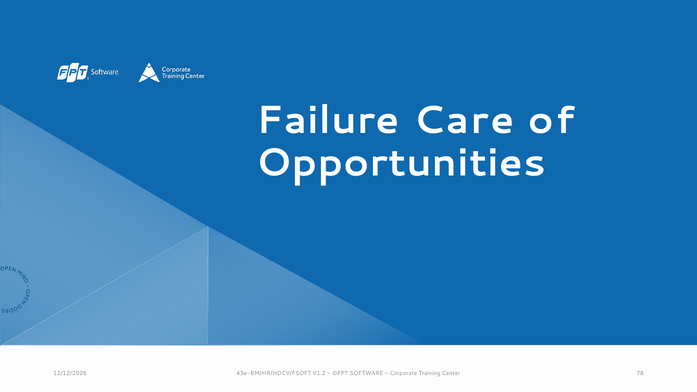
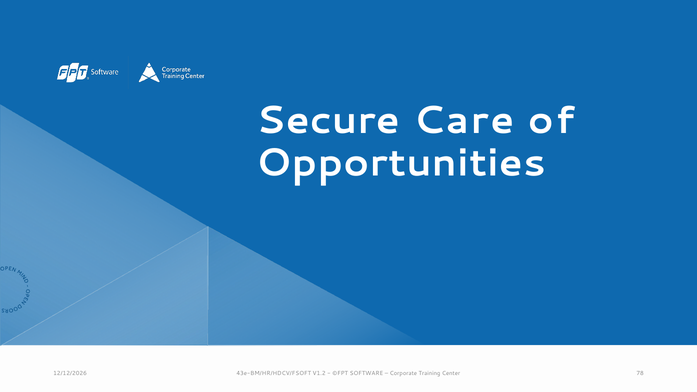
Failure: Failure -> Secure (328, 120)
